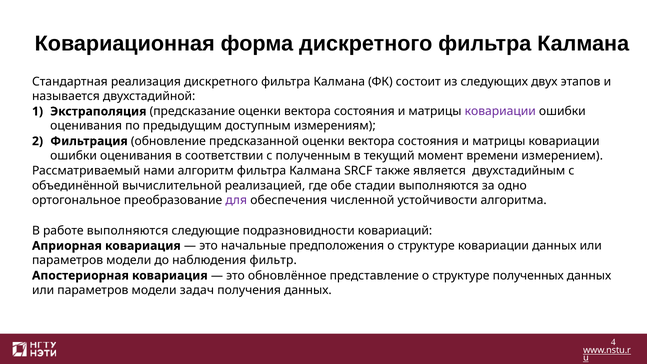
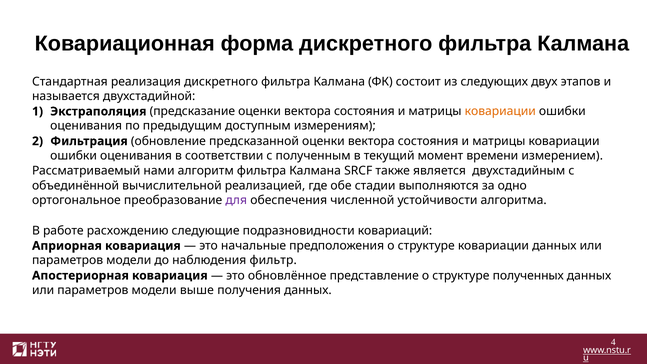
ковариации colour: purple -> orange (500, 111)
работе выполняются: выполняются -> расхождению (128, 231)
задач: задач -> выше (197, 290)
